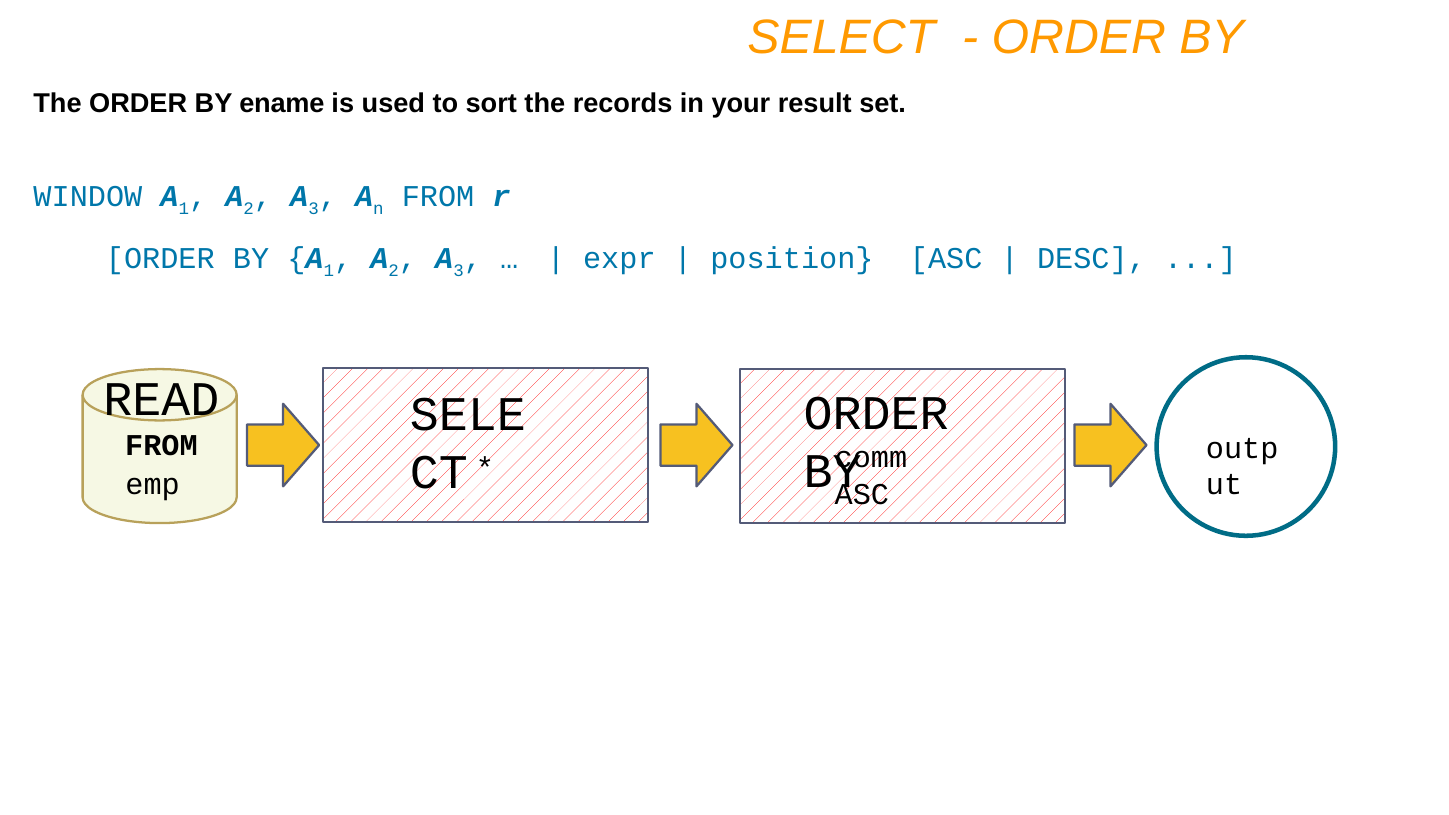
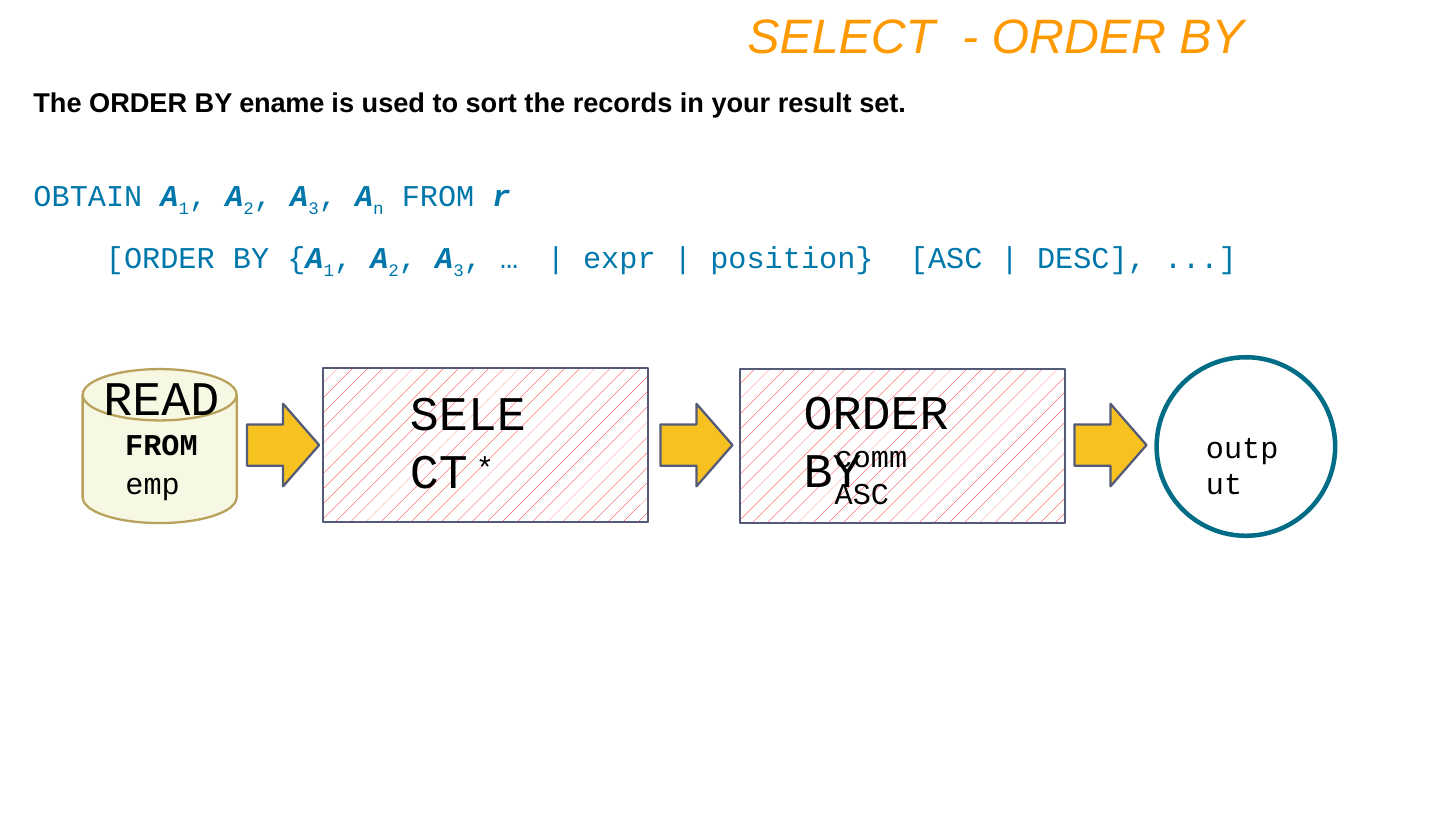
WINDOW: WINDOW -> OBTAIN (88, 197)
